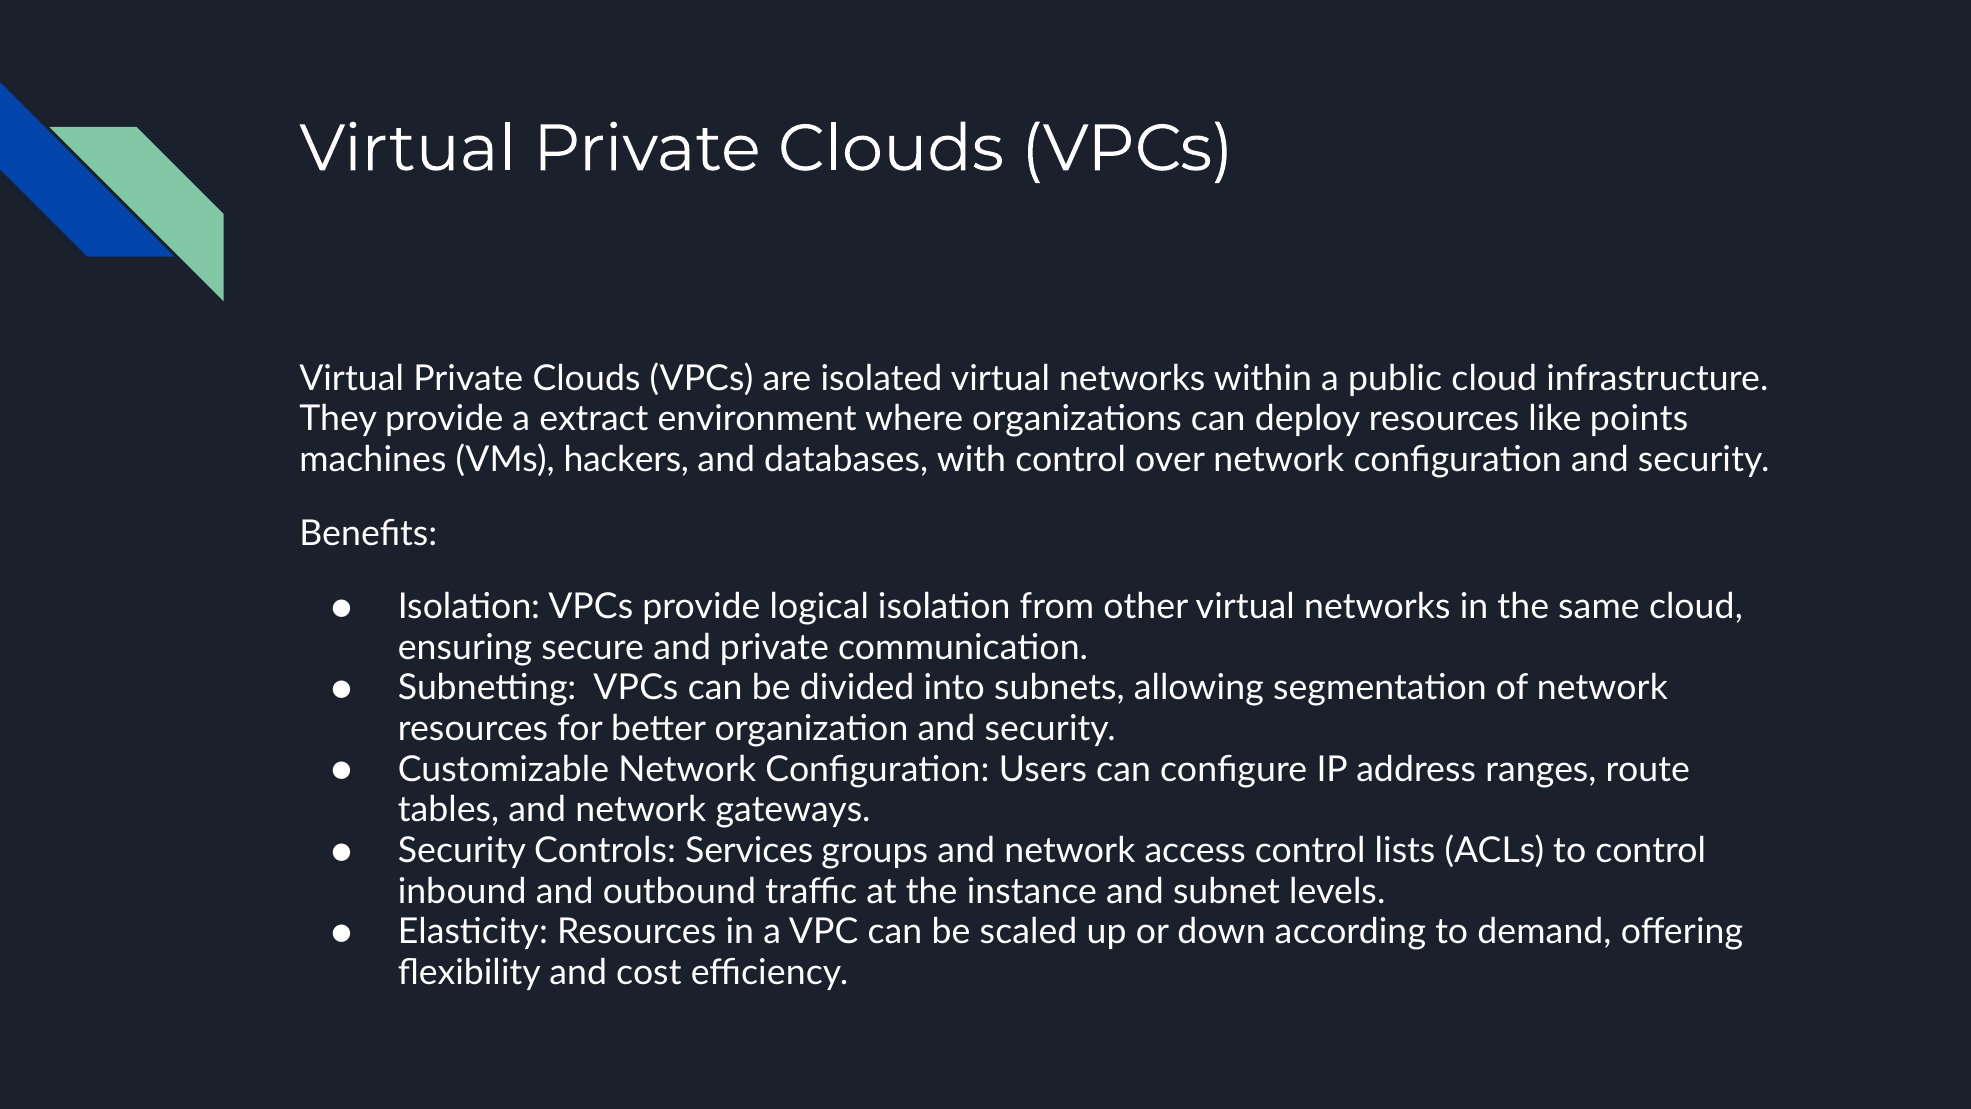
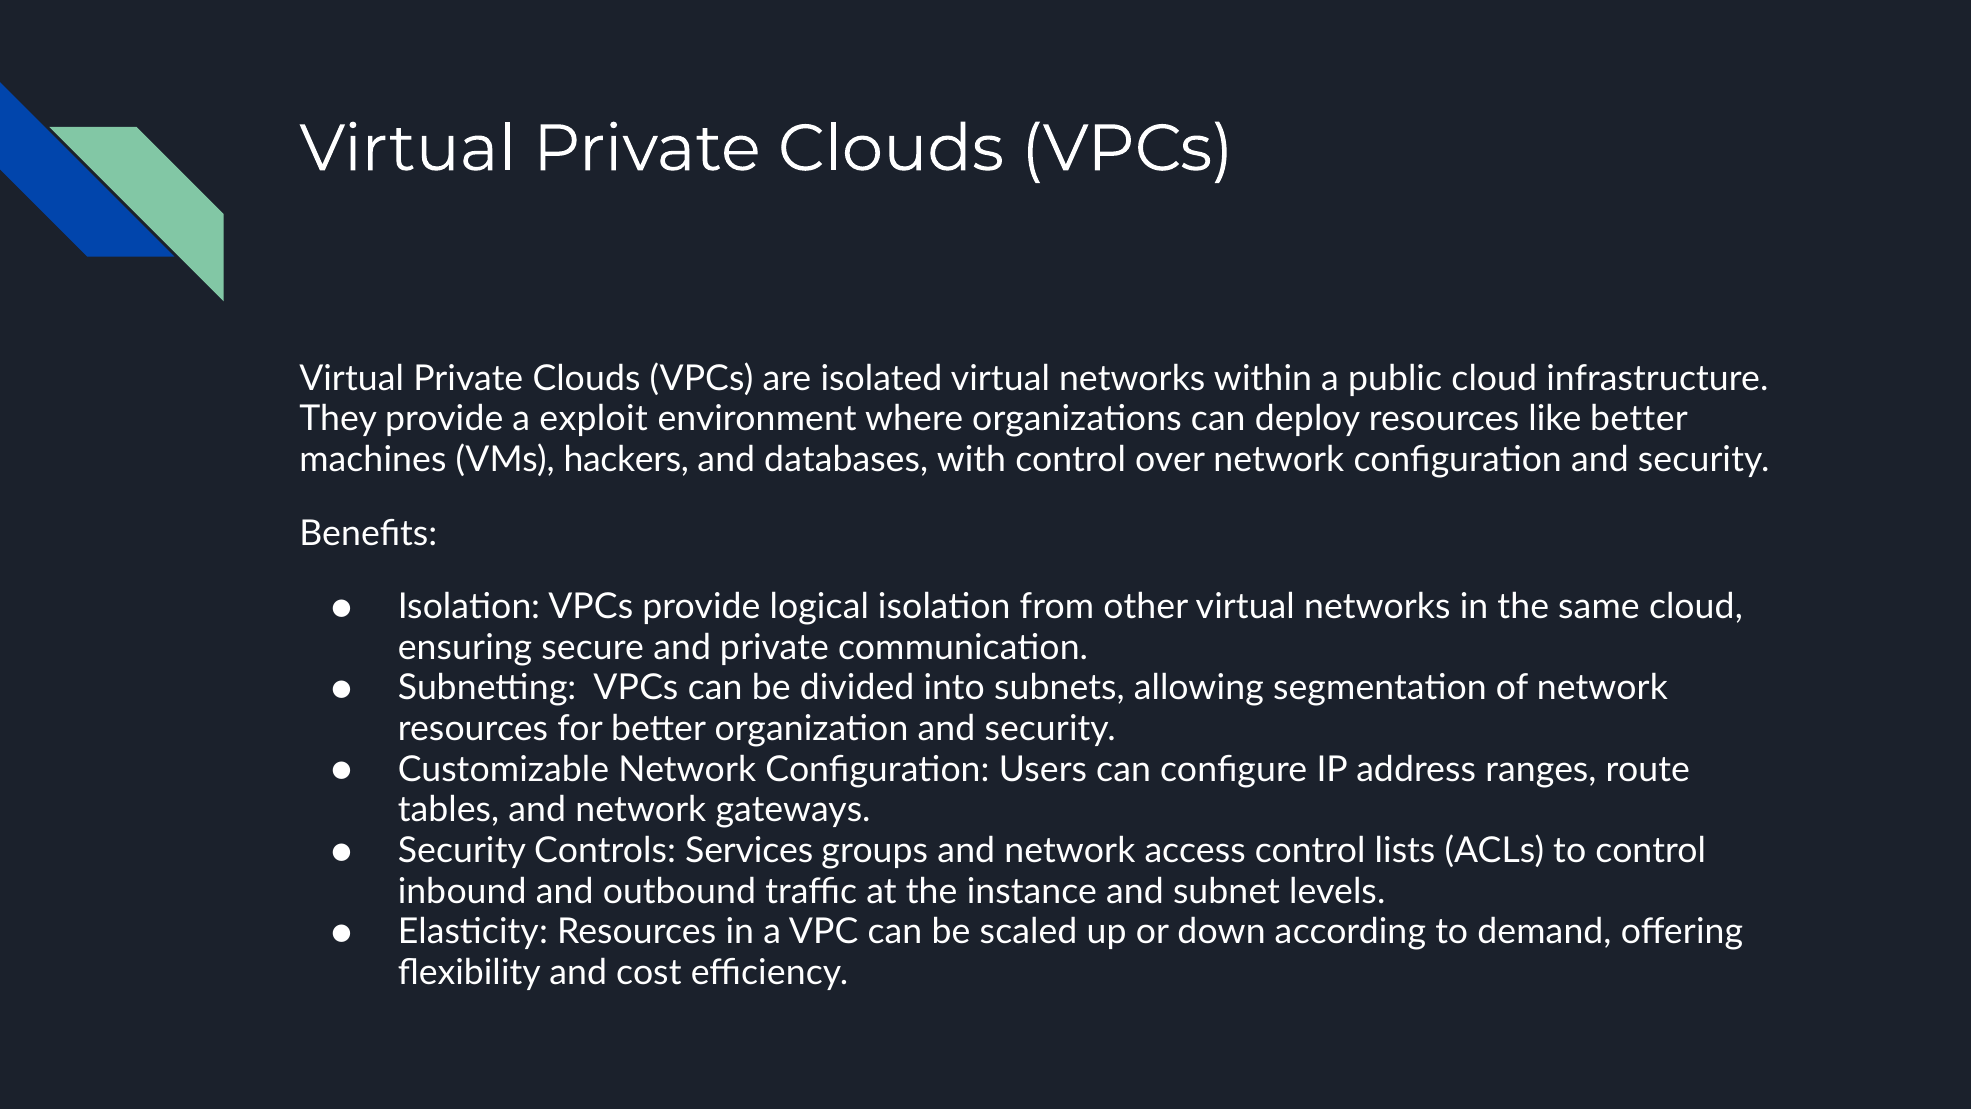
extract: extract -> exploit (594, 419)
like points: points -> better (1639, 419)
